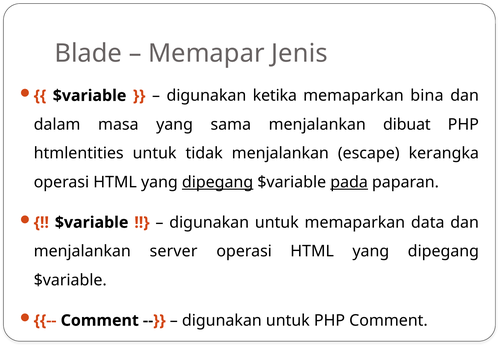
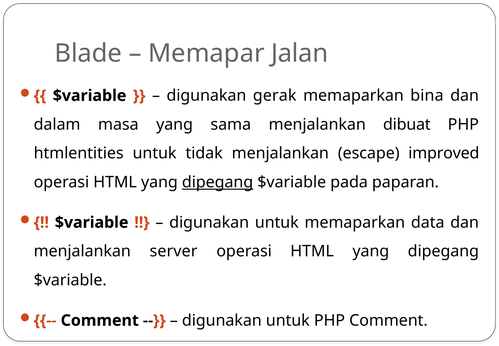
Jenis: Jenis -> Jalan (300, 53)
ketika: ketika -> gerak (275, 96)
kerangka: kerangka -> improved (444, 153)
pada underline: present -> none (349, 182)
